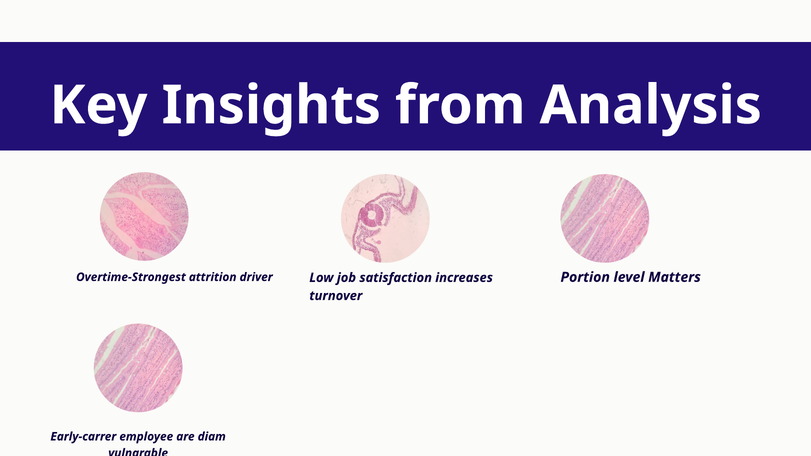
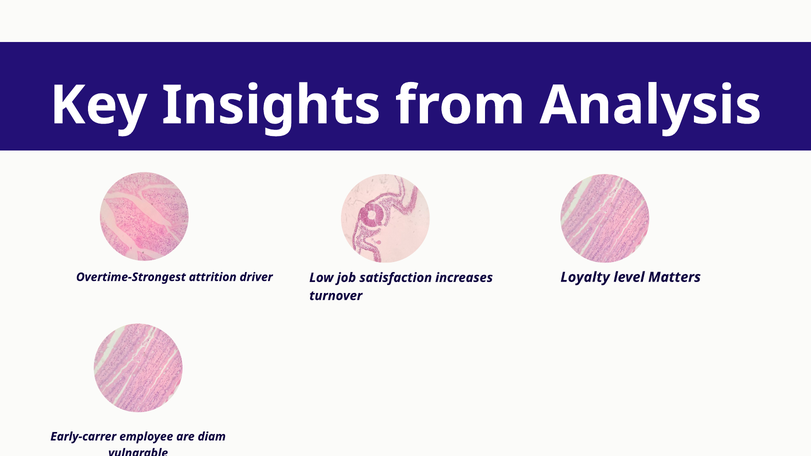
Portion: Portion -> Loyalty (585, 277)
